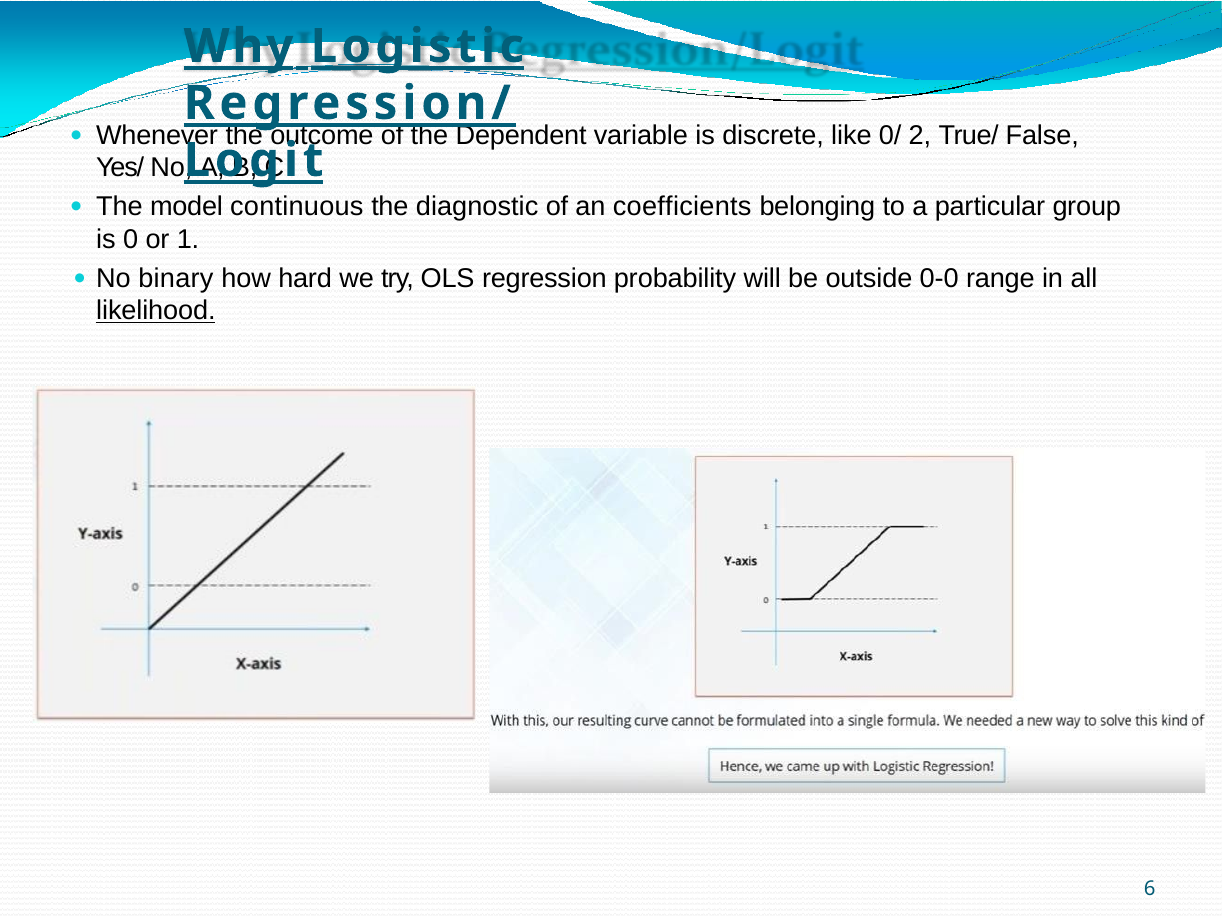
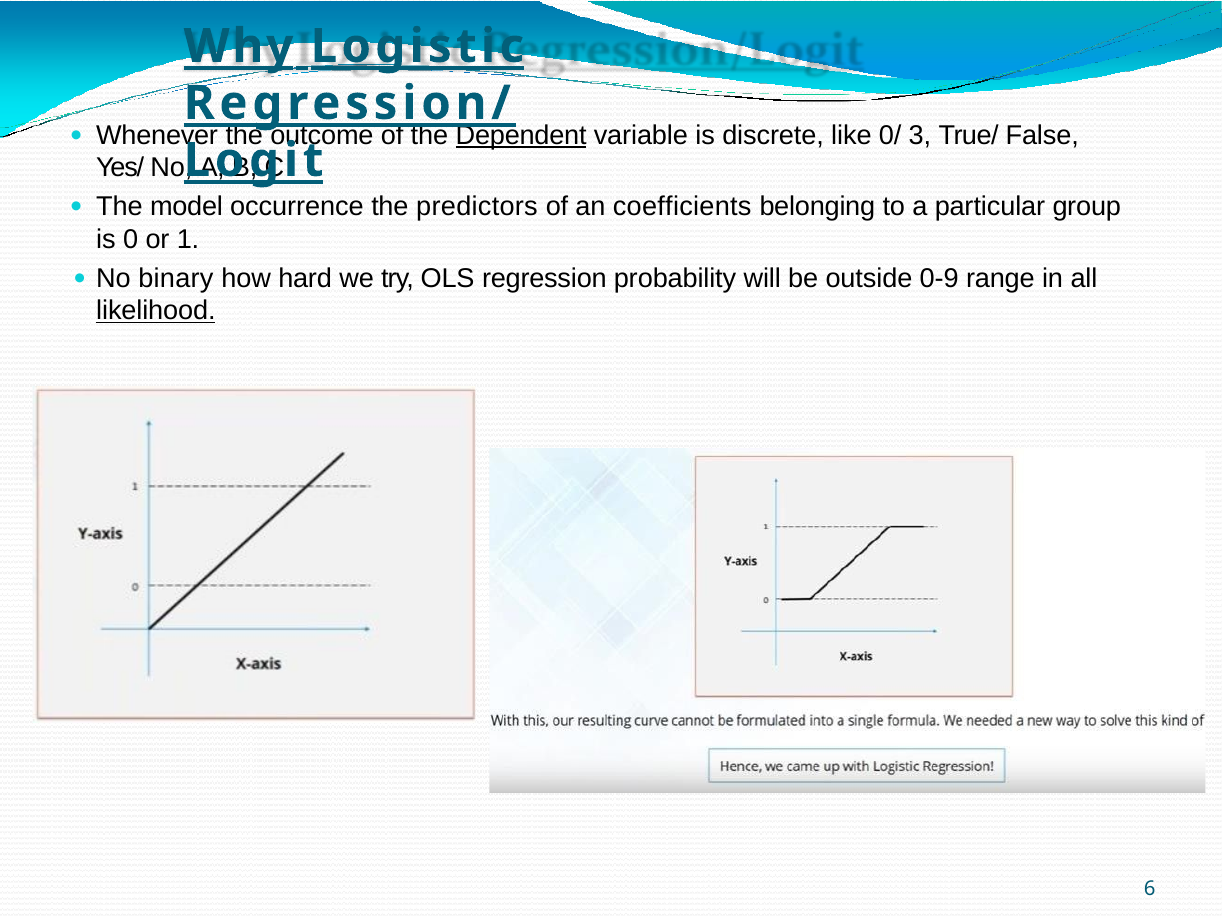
Dependent underline: none -> present (521, 135)
2: 2 -> 3 (920, 135)
continuous: continuous -> occurrence (297, 207)
diagnostic: diagnostic -> predictors (477, 207)
0-0: 0-0 -> 0-9 (939, 278)
